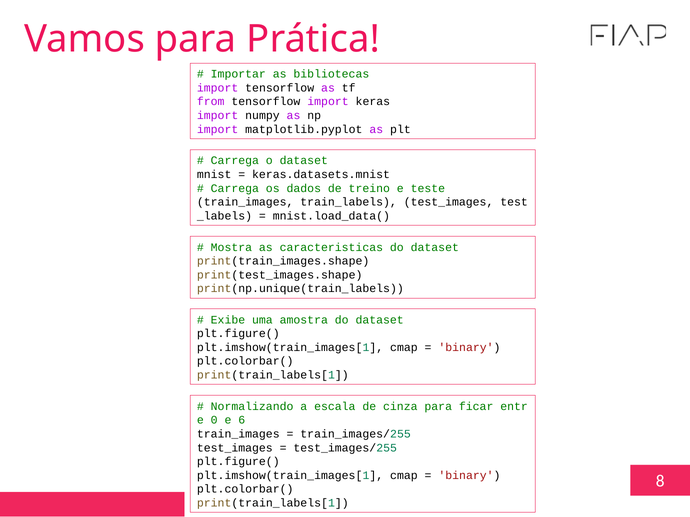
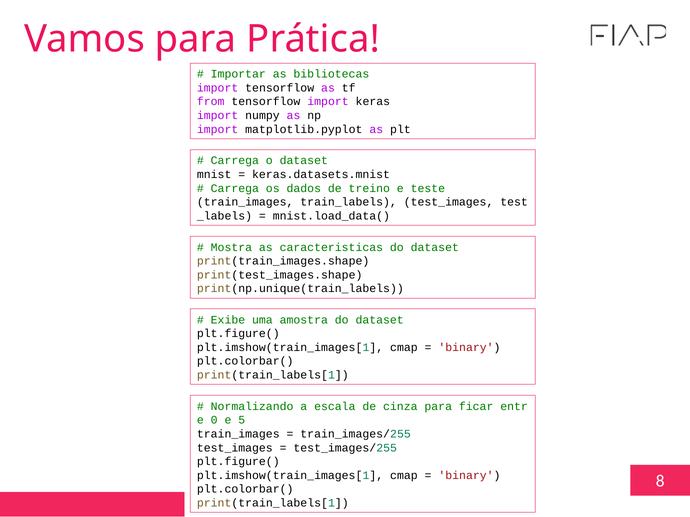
6: 6 -> 5 (242, 421)
